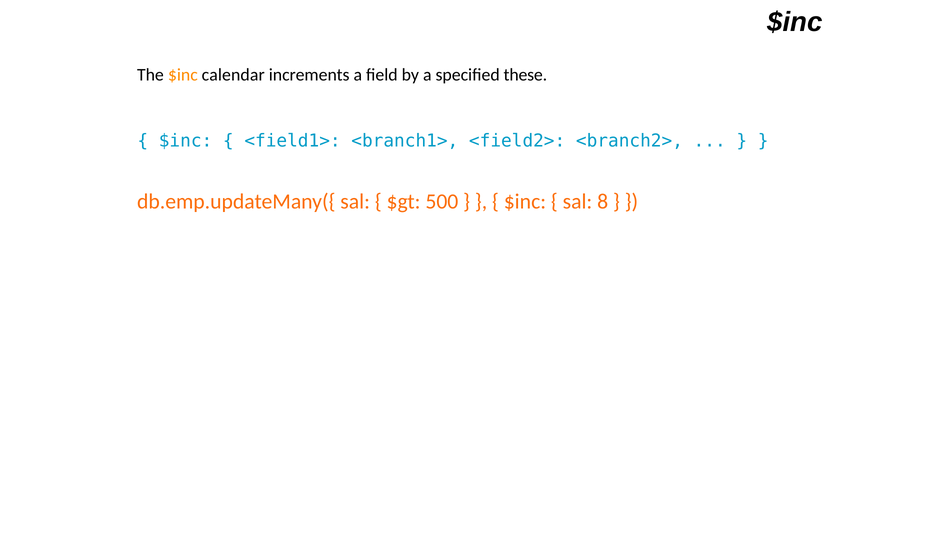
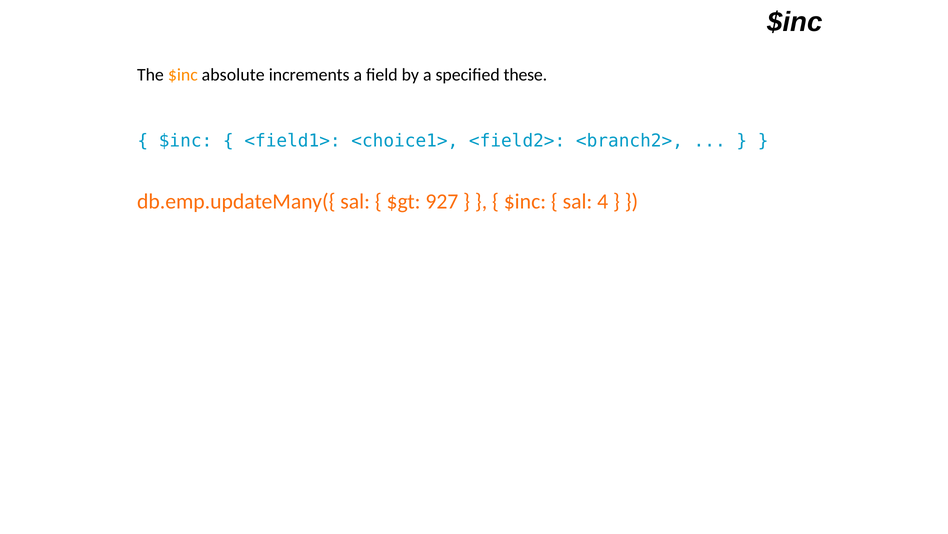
calendar: calendar -> absolute (233, 75)
<branch1>: <branch1> -> <choice1> (405, 141)
500: 500 -> 927 (442, 201)
8: 8 -> 4 (603, 201)
